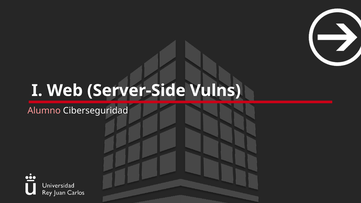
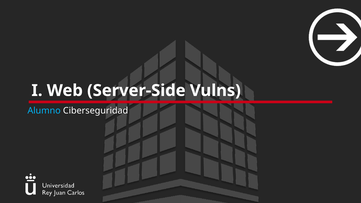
Alumno colour: pink -> light blue (44, 111)
